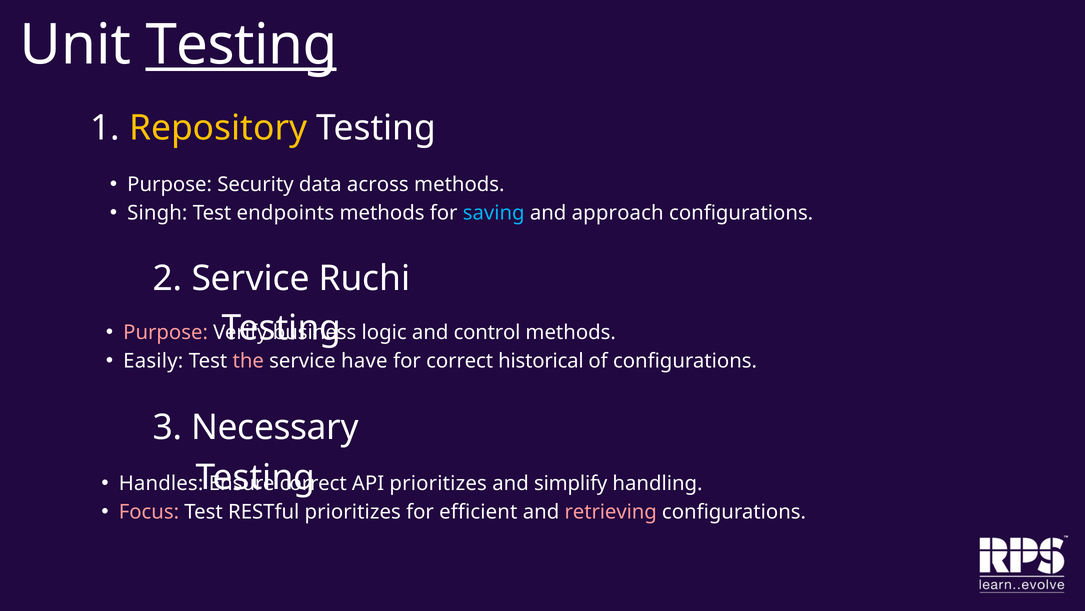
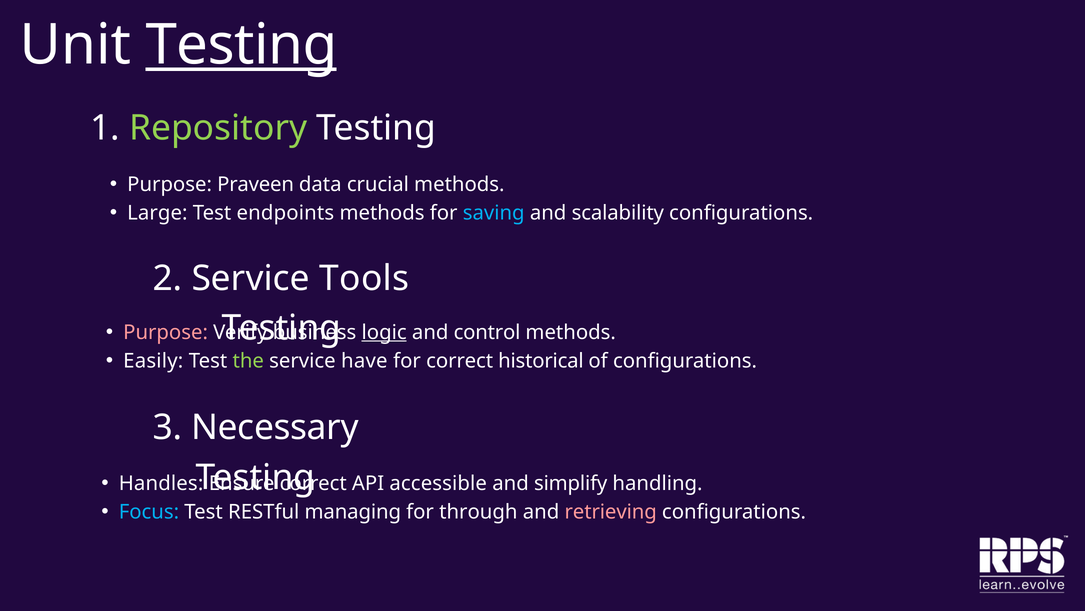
Repository colour: yellow -> light green (218, 128)
Security: Security -> Praveen (256, 184)
across: across -> crucial (378, 184)
Singh: Singh -> Large (157, 213)
approach: approach -> scalability (618, 213)
Ruchi: Ruchi -> Tools (364, 278)
logic underline: none -> present (384, 332)
the colour: pink -> light green (248, 360)
API prioritizes: prioritizes -> accessible (438, 483)
Focus colour: pink -> light blue (149, 511)
RESTful prioritizes: prioritizes -> managing (353, 511)
efficient: efficient -> through (478, 511)
